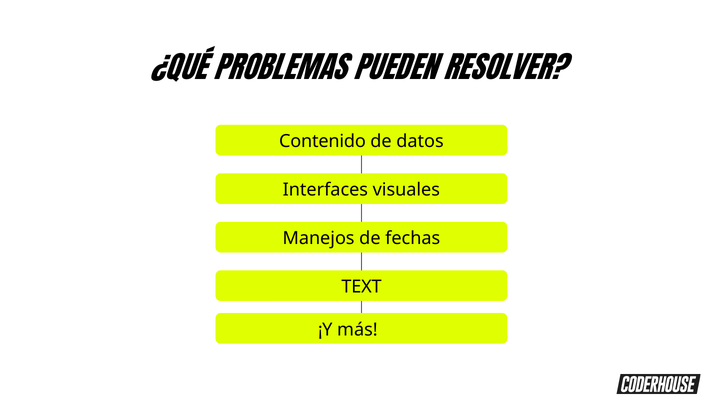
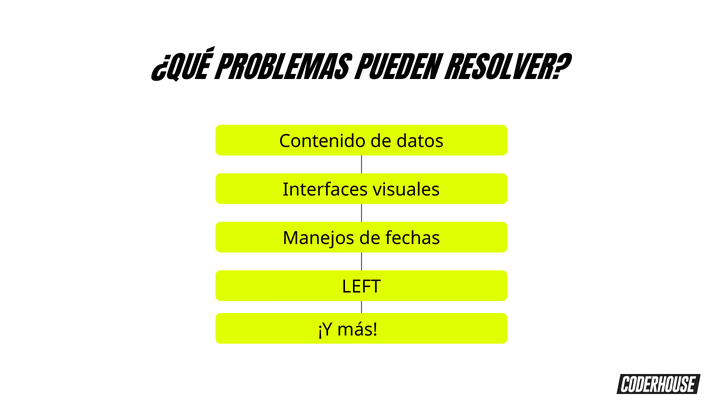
TEXT: TEXT -> LEFT (361, 287)
